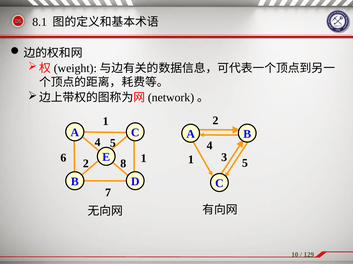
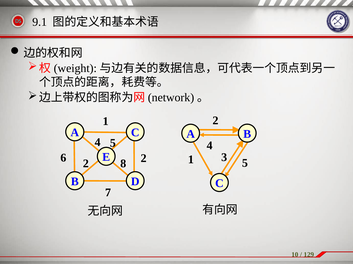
8.1: 8.1 -> 9.1 (40, 22)
6 1: 1 -> 2 (144, 159)
